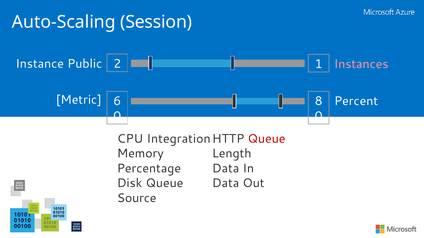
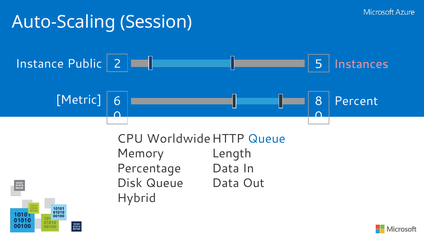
1: 1 -> 5 (319, 64)
Integration: Integration -> Worldwide (179, 139)
Queue colour: red -> blue (267, 139)
Source: Source -> Hybrid (137, 198)
